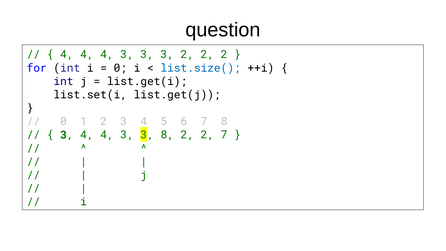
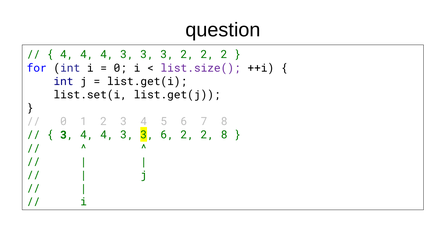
list.size( colour: blue -> purple (201, 68)
3 8: 8 -> 6 (167, 135)
2 7: 7 -> 8 (224, 135)
